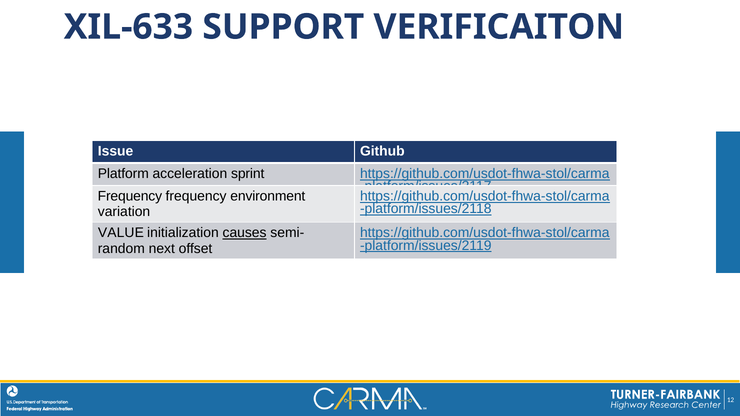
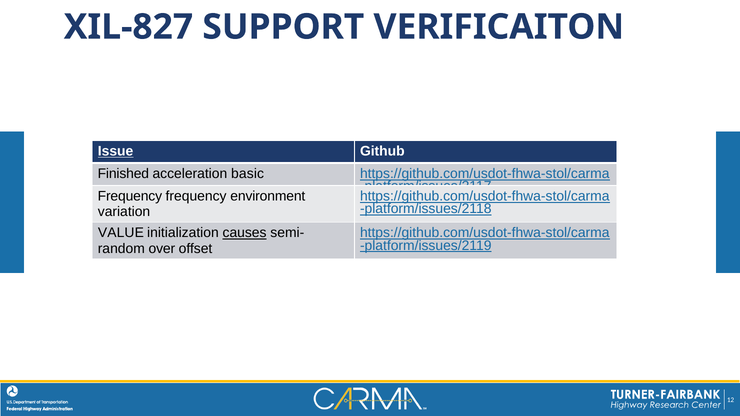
XIL-633: XIL-633 -> XIL-827 (128, 27)
Issue underline: none -> present (116, 151)
Platform: Platform -> Finished (123, 174)
sprint: sprint -> basic (248, 174)
next: next -> over (162, 249)
